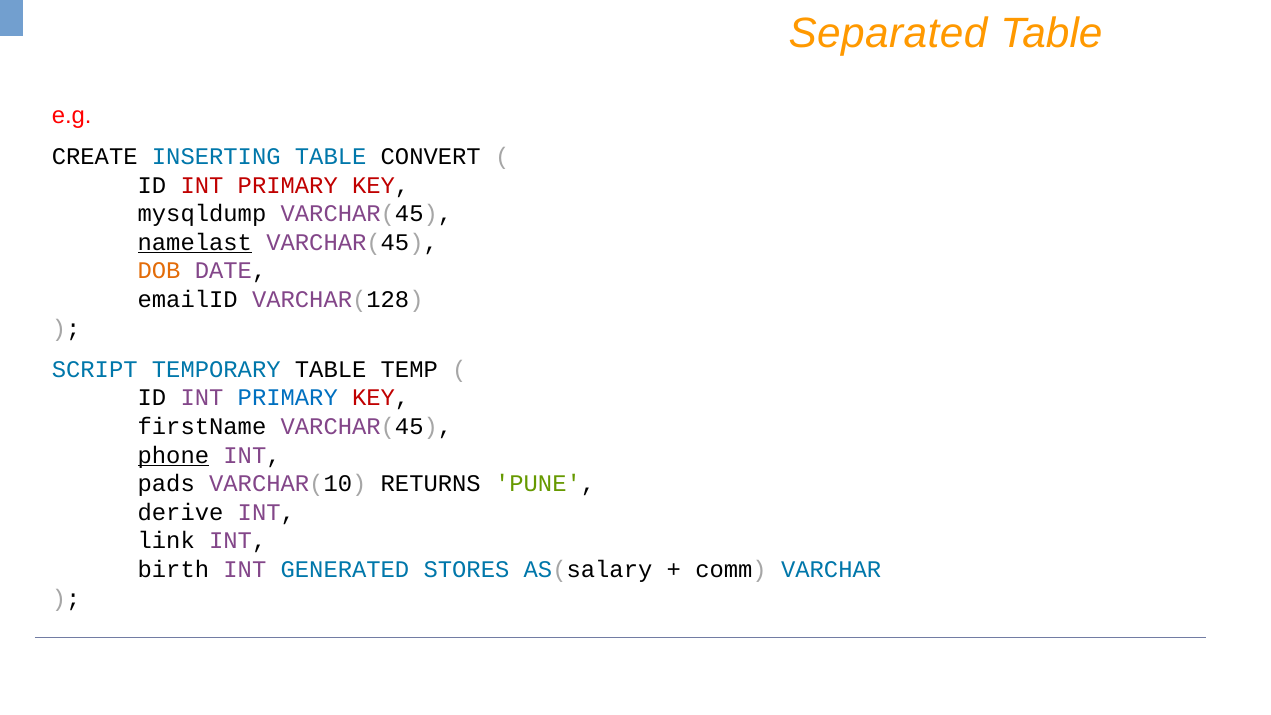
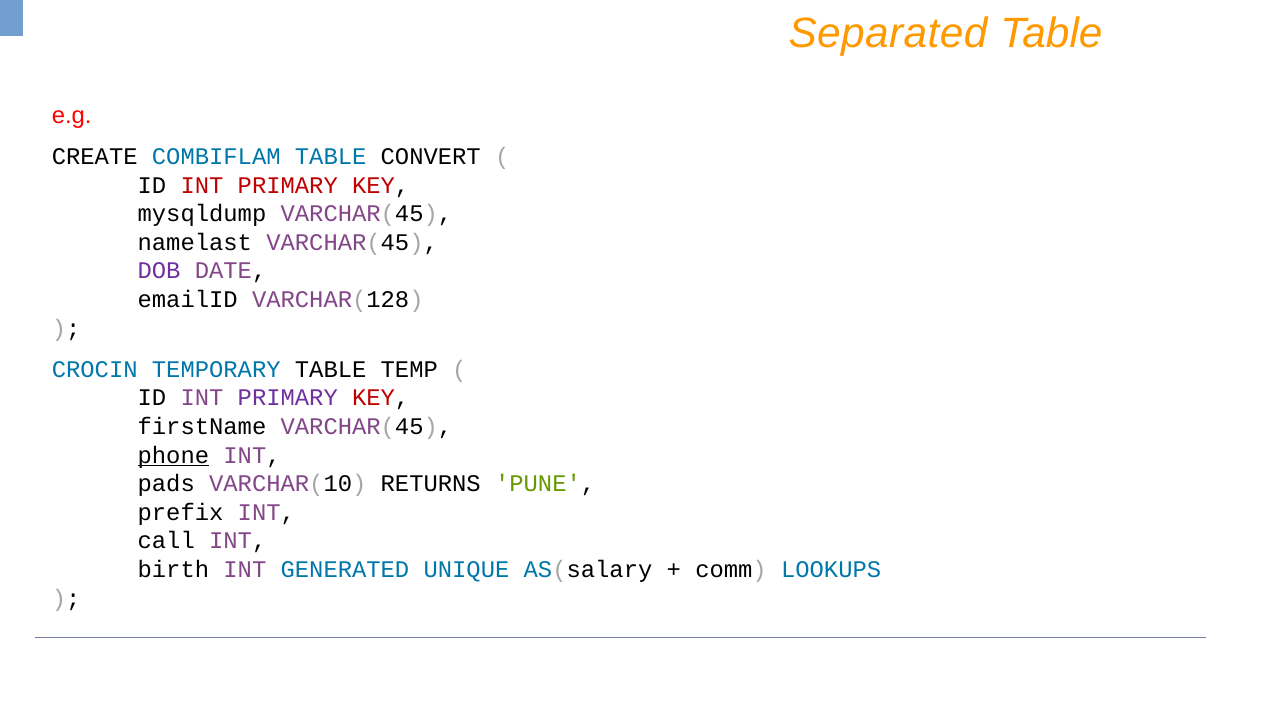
INSERTING: INSERTING -> COMBIFLAM (216, 157)
namelast underline: present -> none (195, 242)
DOB colour: orange -> purple (159, 271)
SCRIPT: SCRIPT -> CROCIN (95, 369)
PRIMARY colour: blue -> purple (288, 398)
derive: derive -> prefix (181, 512)
link: link -> call (166, 541)
STORES: STORES -> UNIQUE (466, 570)
VARCHAR: VARCHAR -> LOOKUPS (831, 570)
